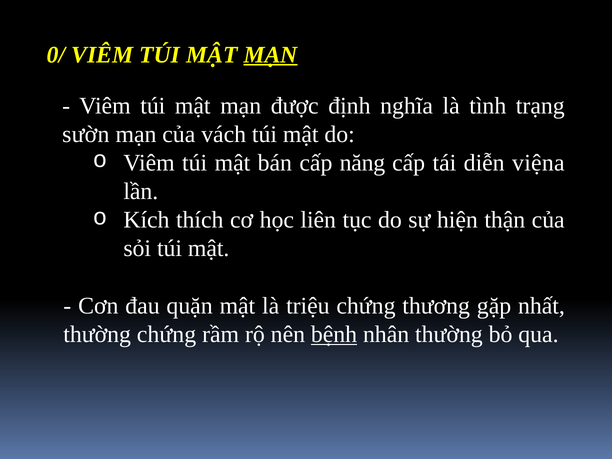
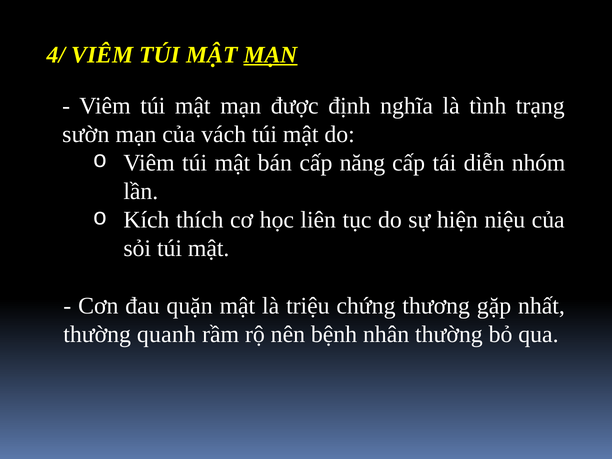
0/: 0/ -> 4/ (56, 55)
việna: việna -> nhóm (539, 163)
thận: thận -> niệu (505, 220)
thường chứng: chứng -> quanh (166, 334)
bệnh underline: present -> none (334, 334)
